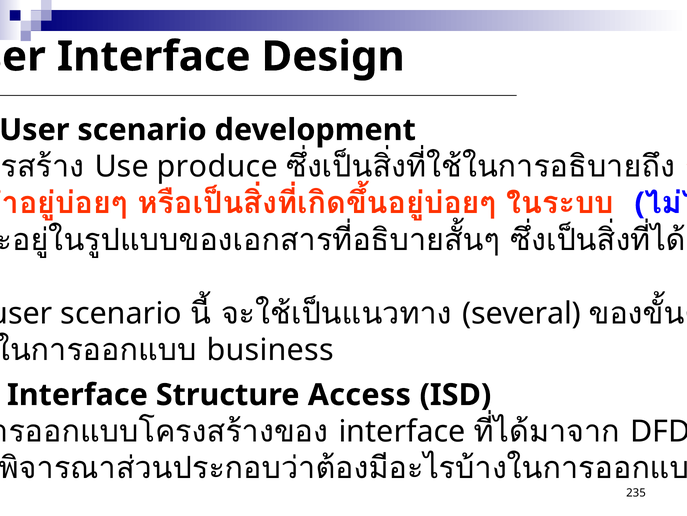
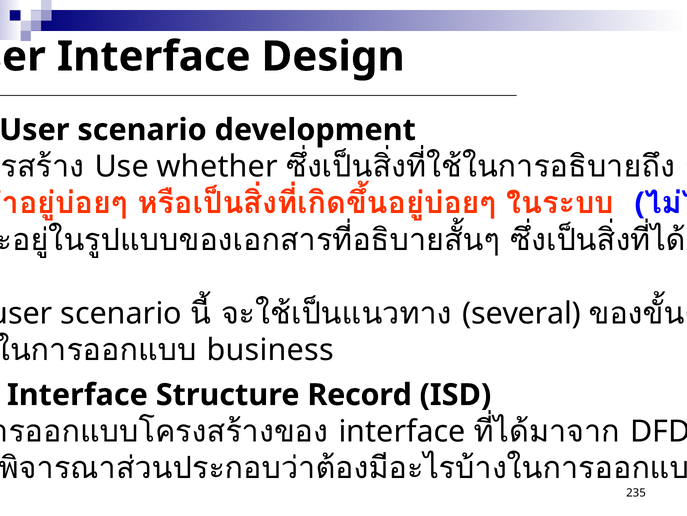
produce: produce -> whether (217, 166)
Access: Access -> Record (360, 394)
